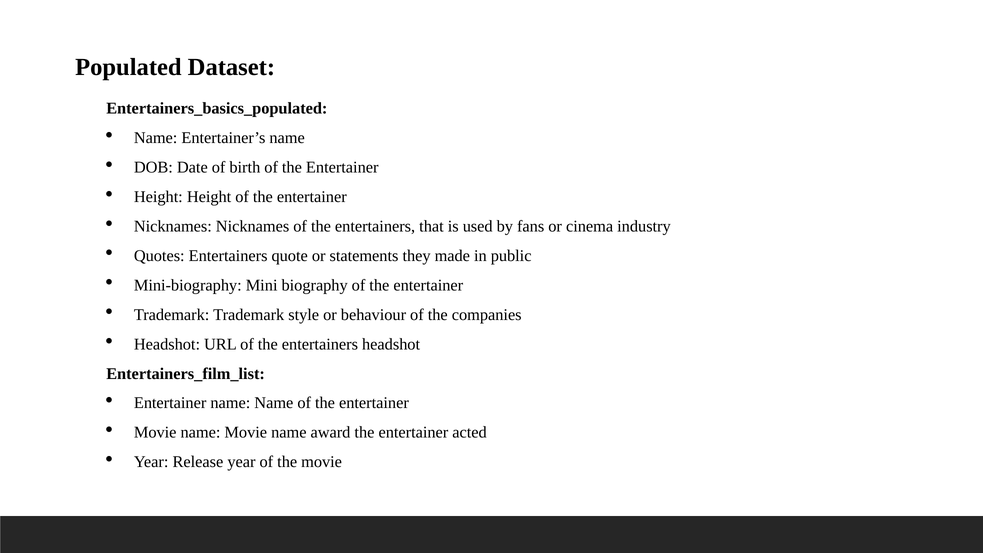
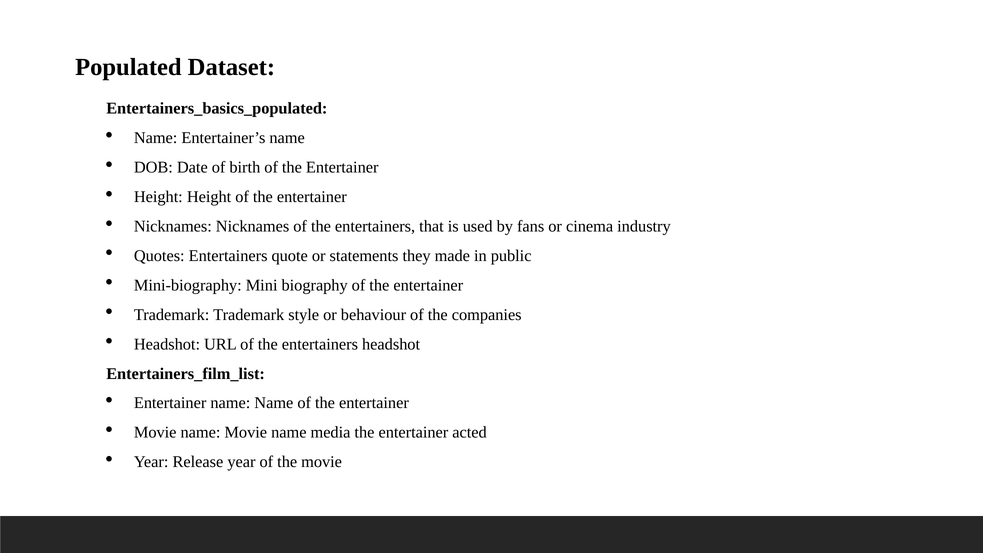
award: award -> media (330, 433)
